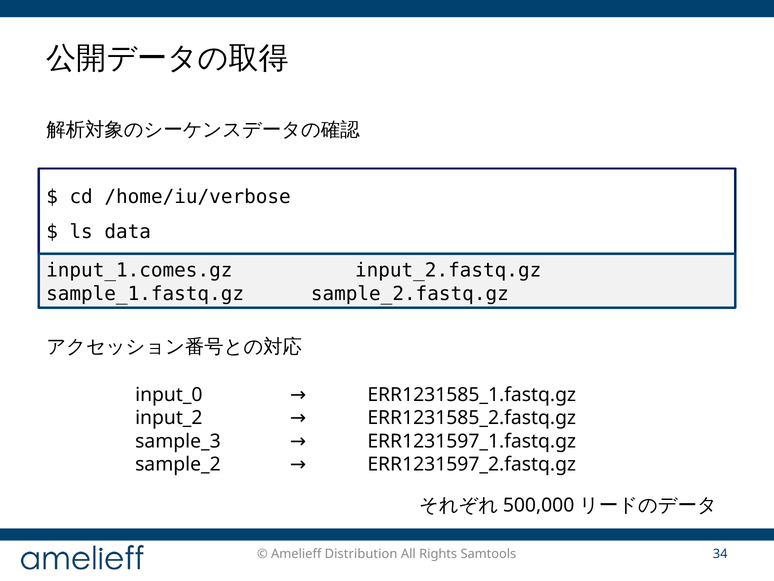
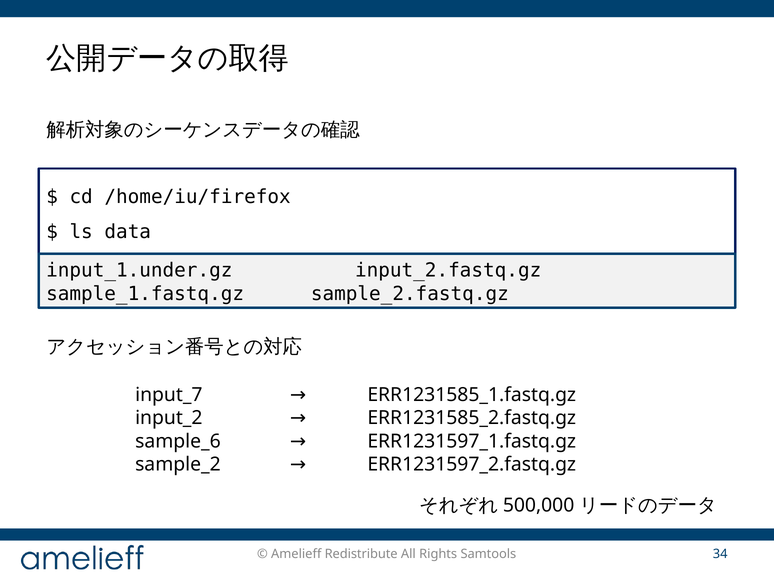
/home/iu/verbose: /home/iu/verbose -> /home/iu/firefox (198, 197)
input_1.comes.gz: input_1.comes.gz -> input_1.under.gz (139, 270)
input_0: input_0 -> input_7 (169, 394)
sample_3: sample_3 -> sample_6 (178, 441)
Distribution: Distribution -> Redistribute (361, 553)
